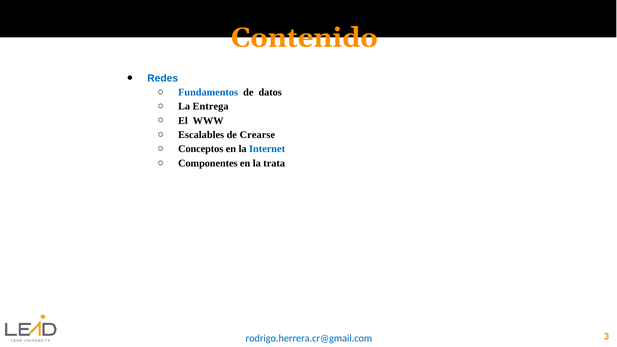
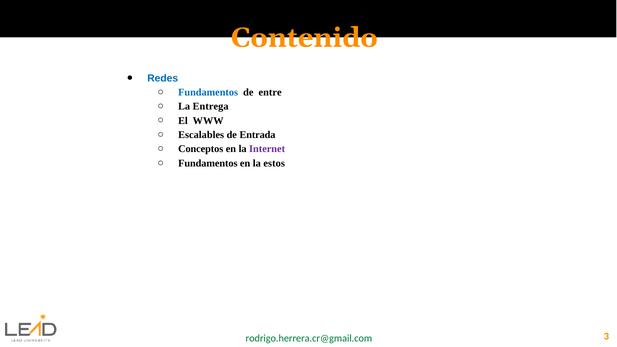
datos: datos -> entre (270, 92)
Crearse: Crearse -> Entrada (258, 135)
Internet colour: blue -> purple (267, 149)
Componentes: Componentes -> Fundamentos (208, 163)
trata: trata -> estos (274, 163)
rodrigo.herrera.cr@gmail.com colour: blue -> green (309, 339)
